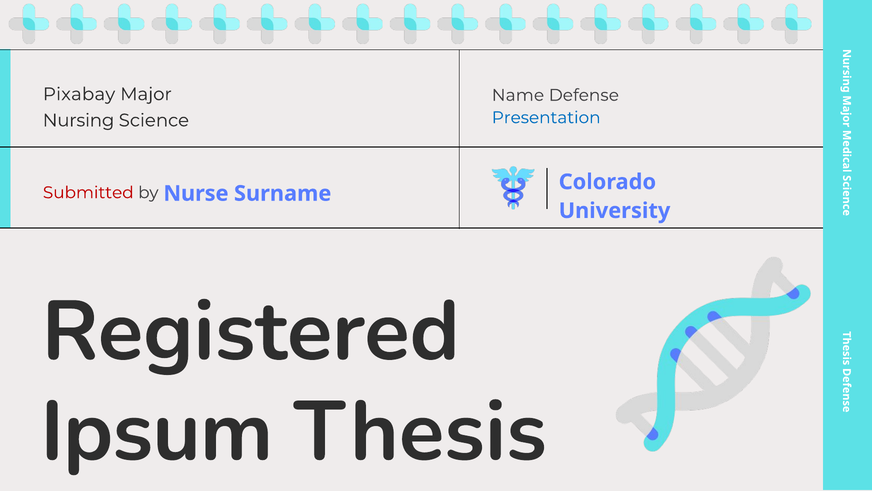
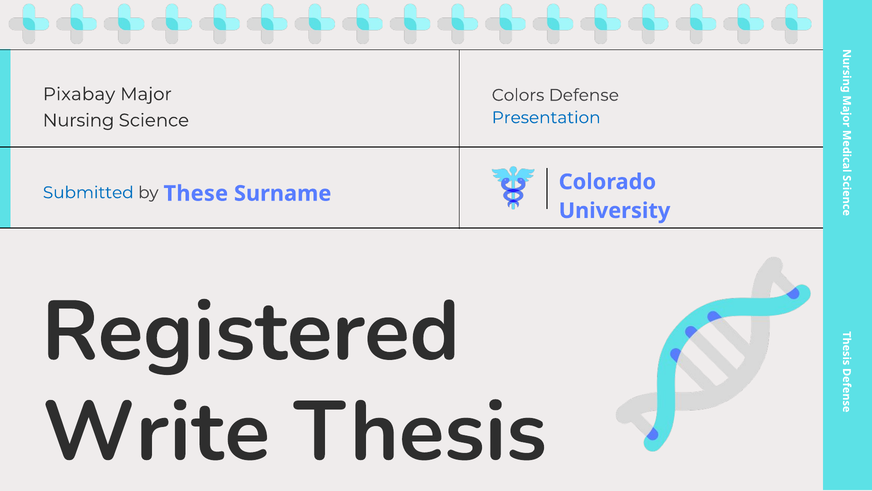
Name: Name -> Colors (518, 95)
Submitted colour: red -> blue (88, 192)
Nurse: Nurse -> These (196, 193)
Ipsum: Ipsum -> Write (156, 431)
